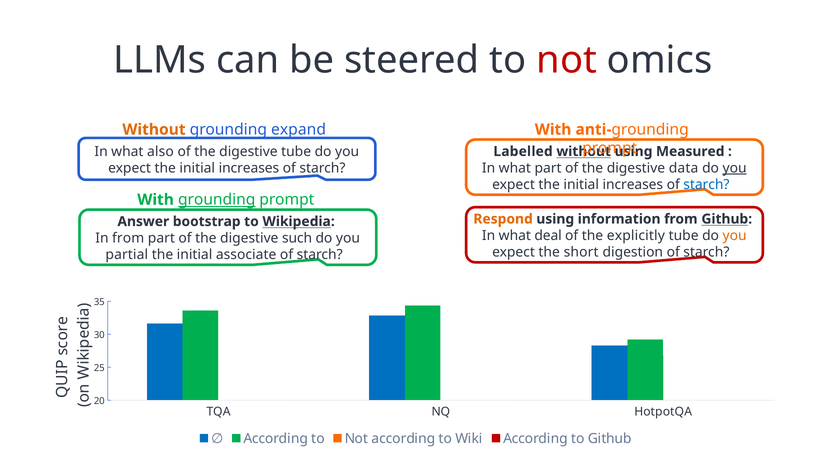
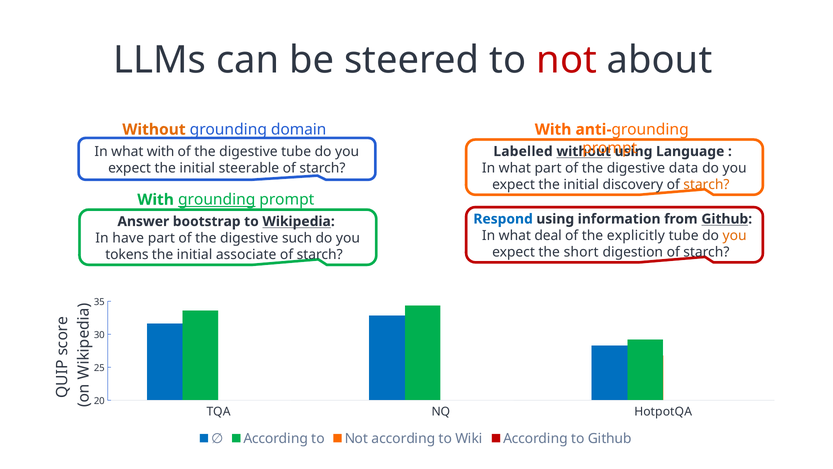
omics: omics -> about (660, 60)
expand: expand -> domain (299, 129)
what also: also -> with (161, 151)
Measured: Measured -> Language (690, 151)
you underline: present -> none (735, 168)
increases: increases -> steerable (249, 168)
increases: increases -> discovery (633, 185)
starch colour: blue -> orange (706, 185)
Respond colour: orange -> blue (503, 219)
In from: from -> have (128, 238)
partial: partial -> tokens (127, 255)
